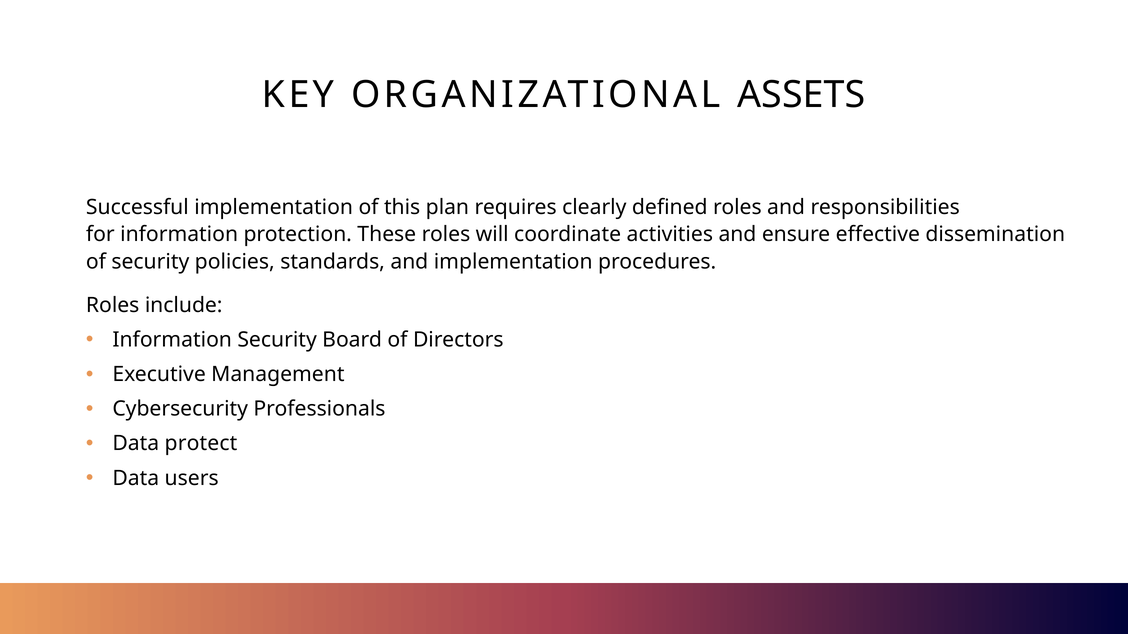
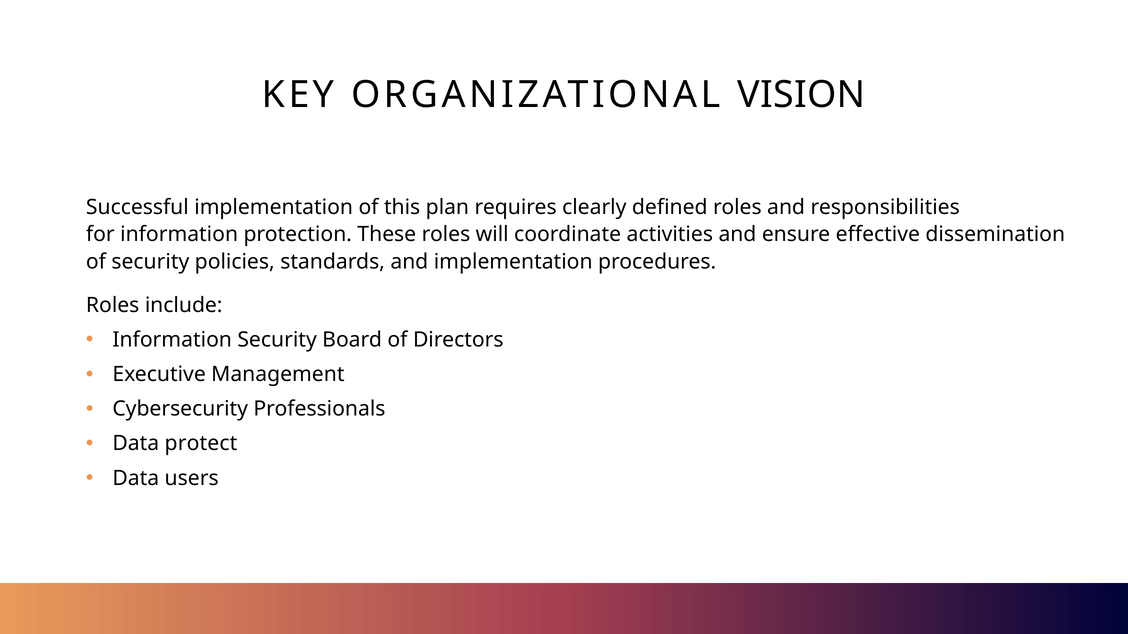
ASSETS: ASSETS -> VISION (801, 95)
